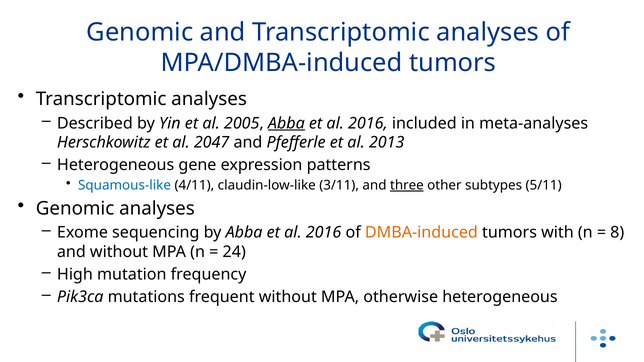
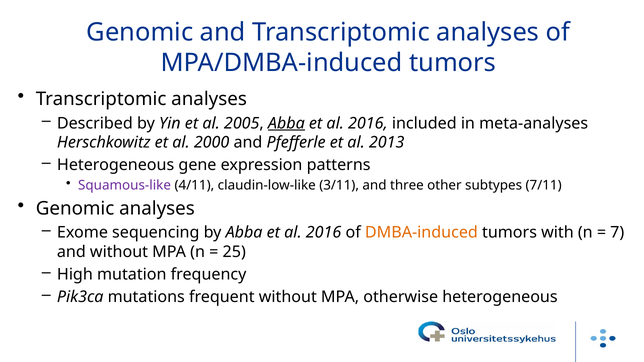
2047: 2047 -> 2000 (212, 143)
Squamous-like colour: blue -> purple (125, 185)
three underline: present -> none (407, 185)
5/11: 5/11 -> 7/11 (544, 185)
8: 8 -> 7 (617, 233)
24: 24 -> 25 (234, 252)
